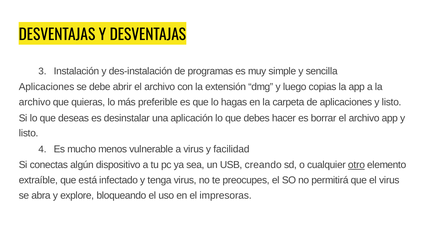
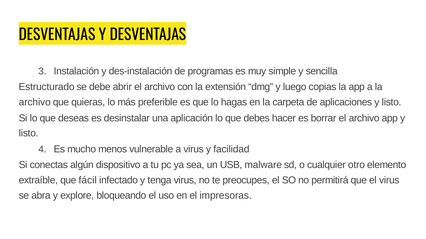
Aplicaciones: Aplicaciones -> Estructurado (47, 87)
creando: creando -> malware (263, 165)
otro underline: present -> none (356, 165)
está: está -> fácil (88, 181)
